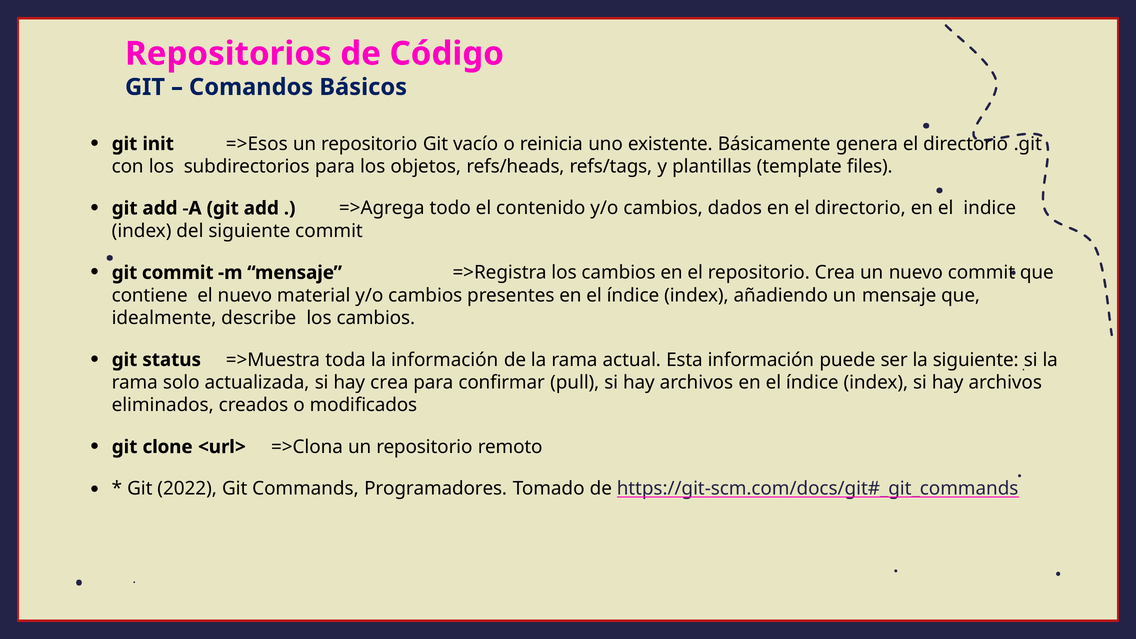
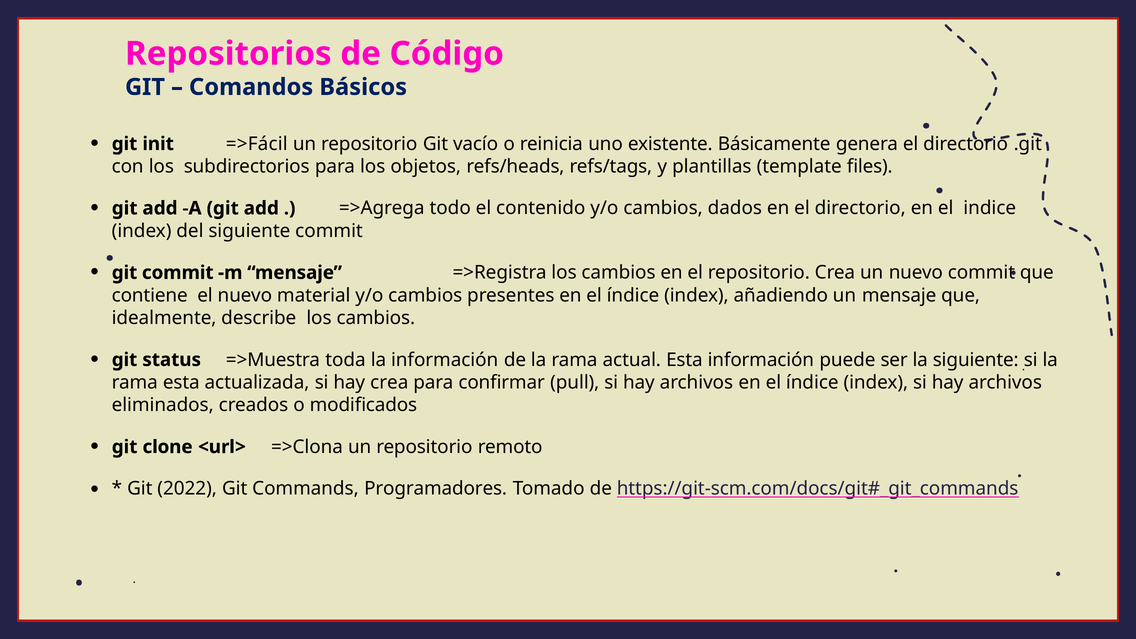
=>Esos: =>Esos -> =>Fácil (257, 144)
rama solo: solo -> esta (181, 383)
